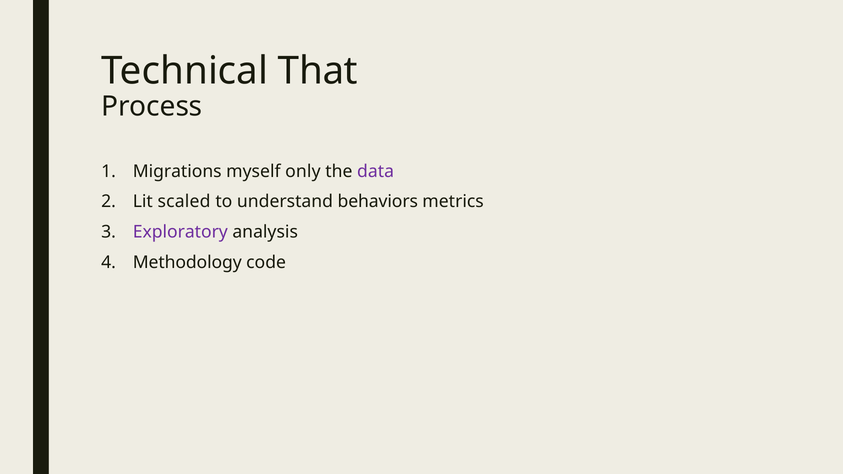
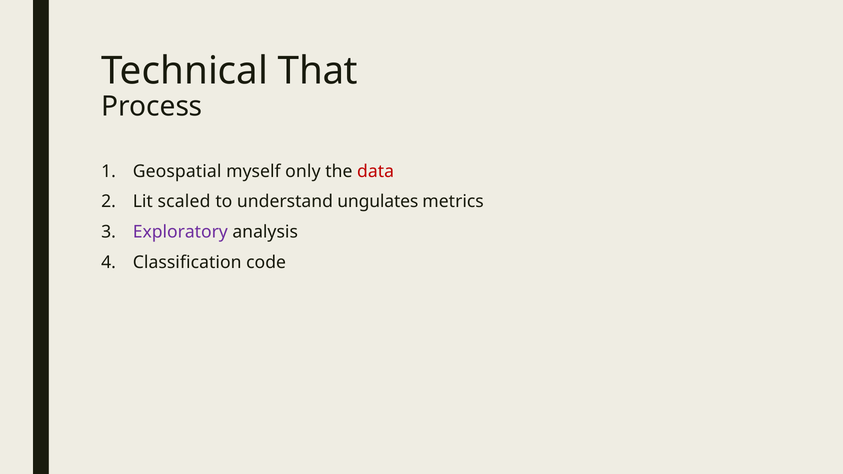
Migrations: Migrations -> Geospatial (177, 171)
data colour: purple -> red (376, 171)
behaviors: behaviors -> ungulates (378, 202)
Methodology: Methodology -> Classification (187, 262)
